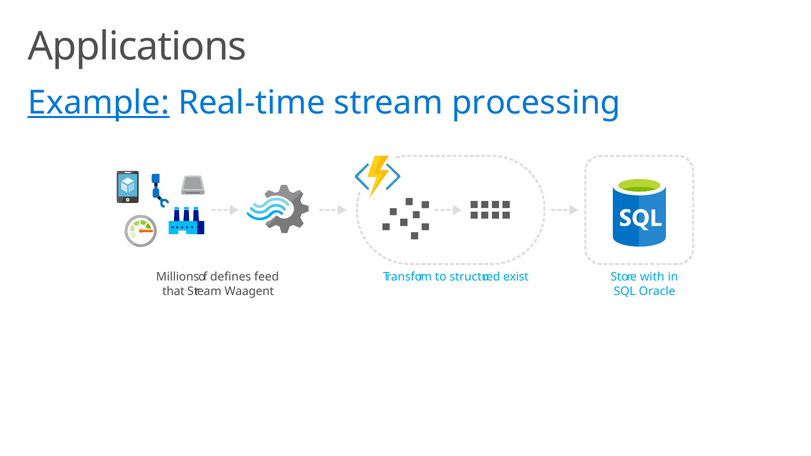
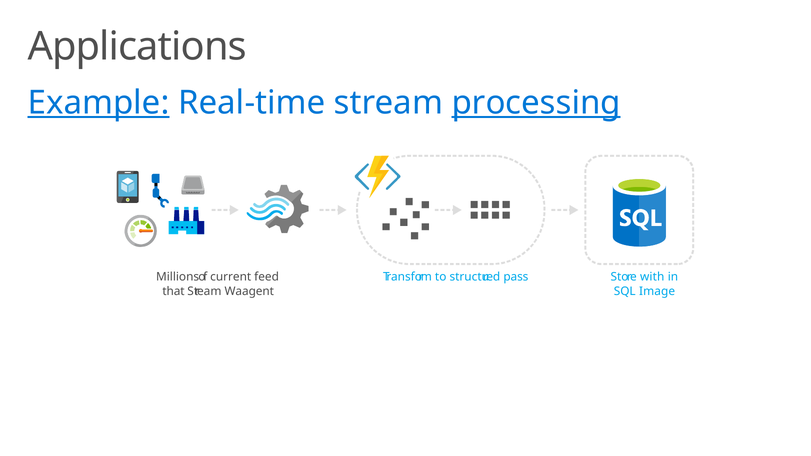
processing underline: none -> present (536, 103)
defines: defines -> current (231, 277)
exist: exist -> pass (516, 277)
Oracle: Oracle -> Image (657, 291)
